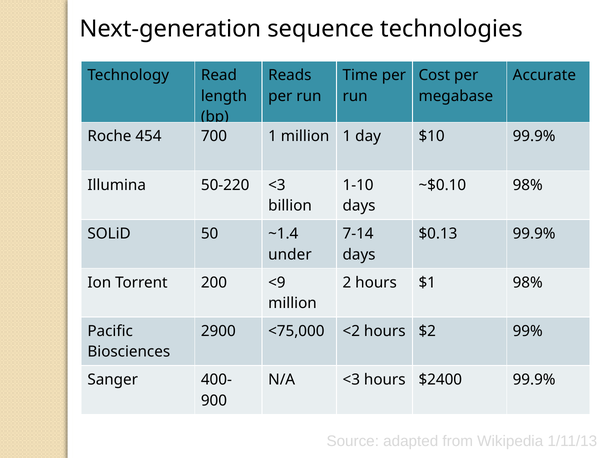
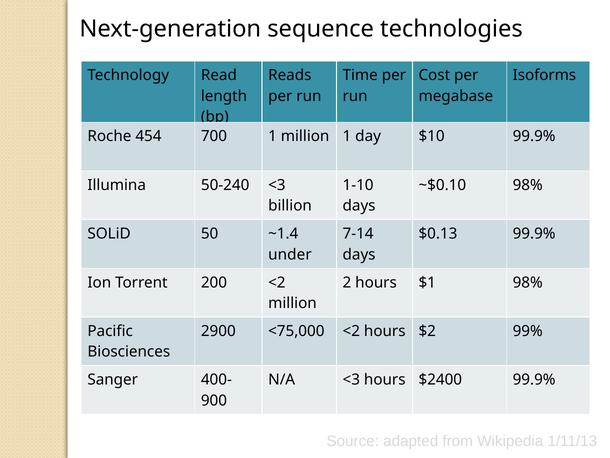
Accurate: Accurate -> Isoforms (544, 75)
50-220: 50-220 -> 50-240 (225, 185)
200 <9: <9 -> <2 (277, 282)
